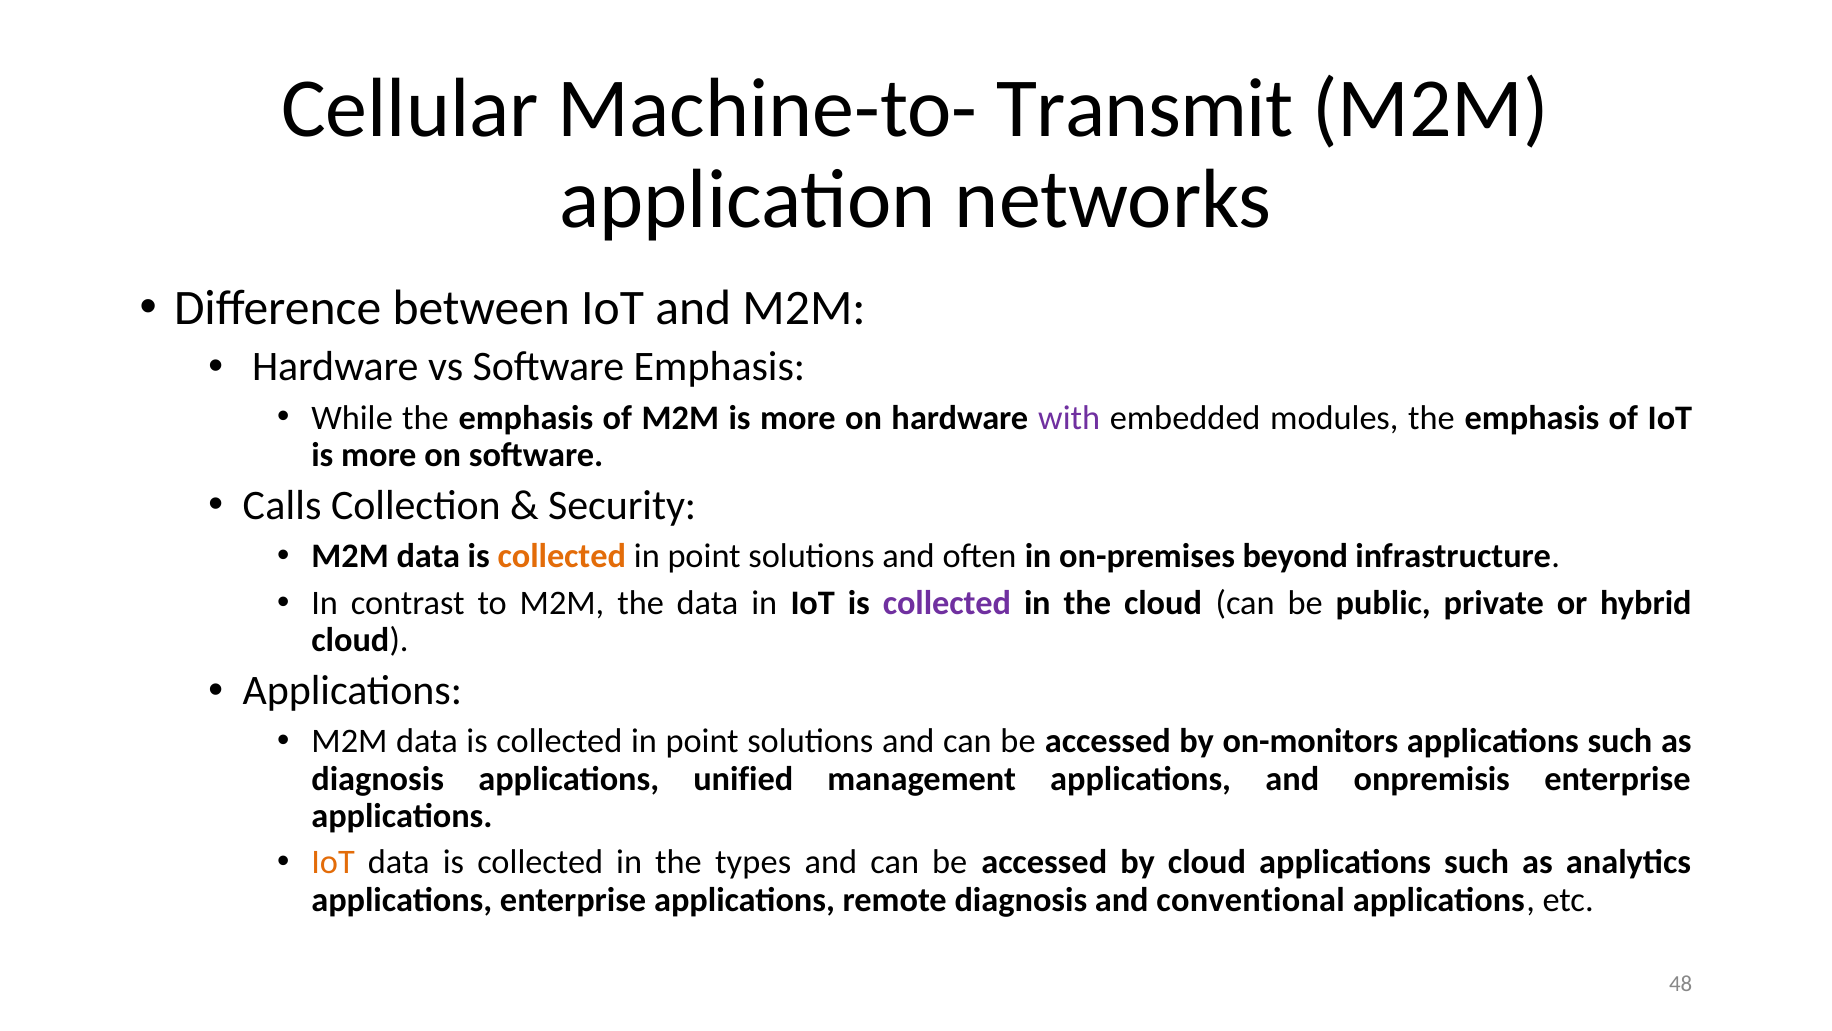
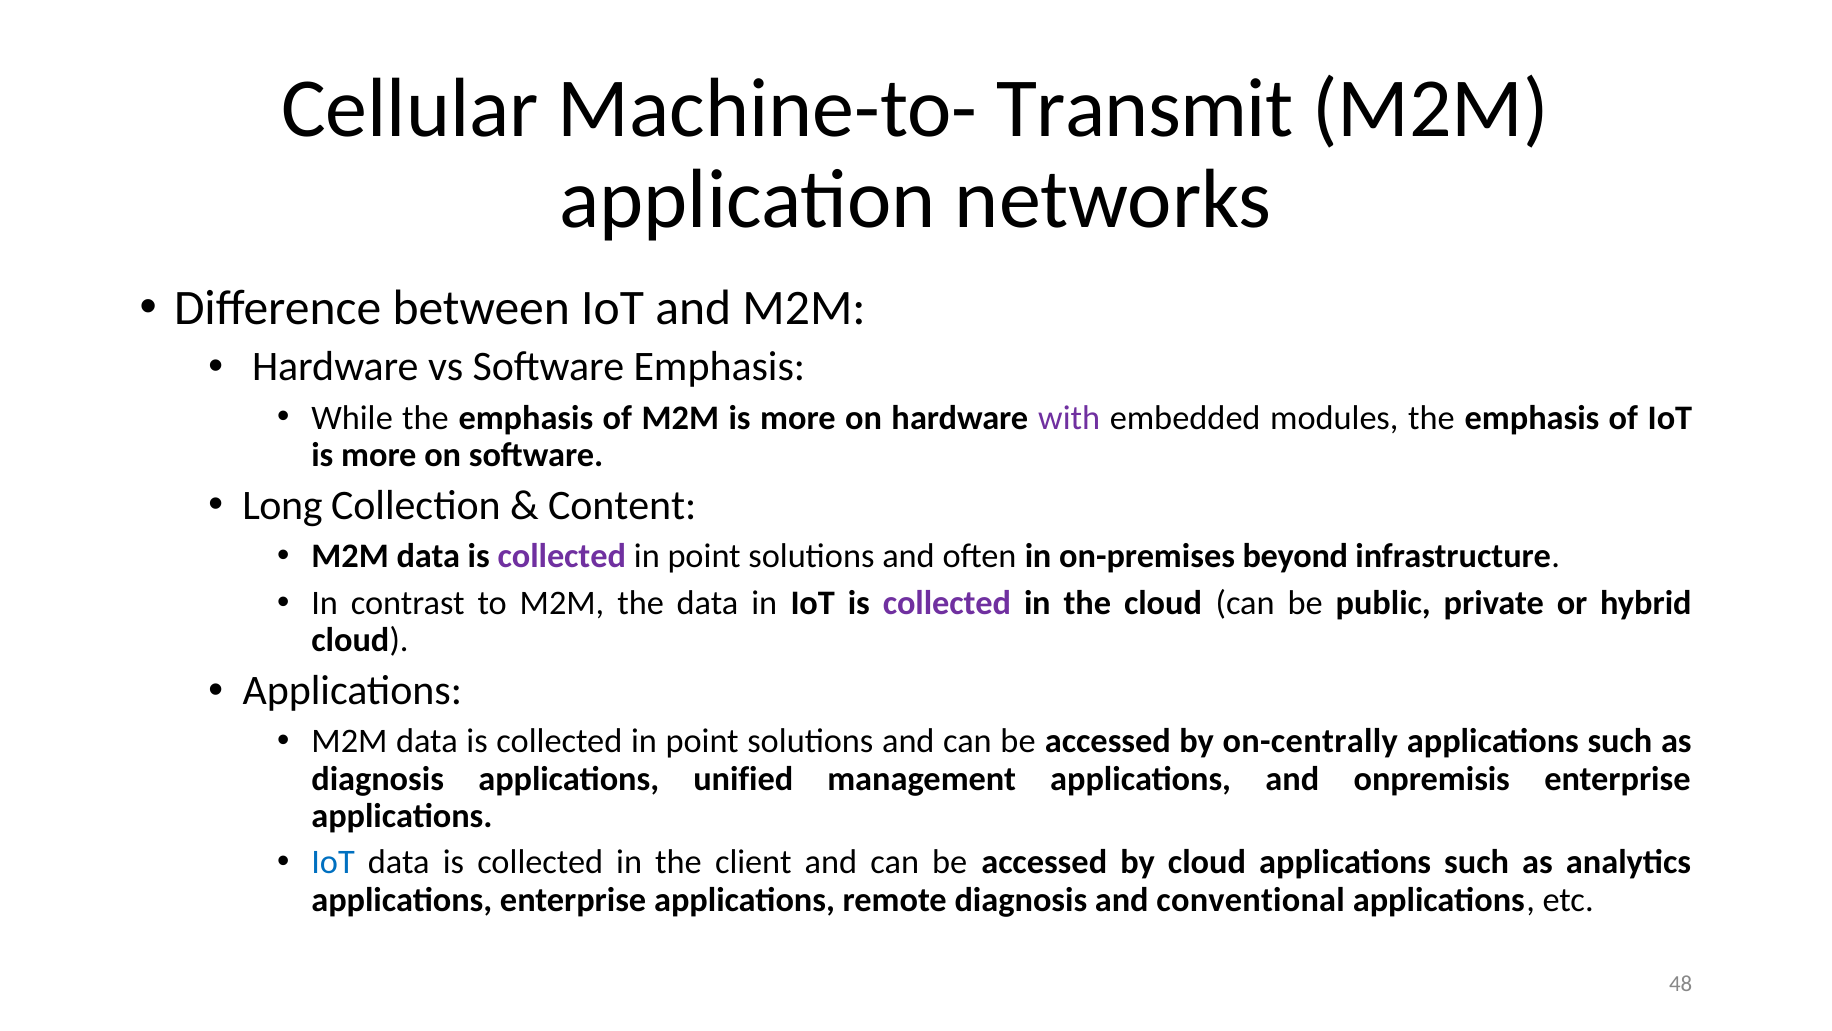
Calls: Calls -> Long (282, 505)
Security: Security -> Content (622, 505)
collected colour: orange -> purple (562, 556)
on-monitors: on-monitors -> on-centrally (1310, 741)
IoT colour: orange -> blue (333, 862)
types: types -> client (753, 862)
